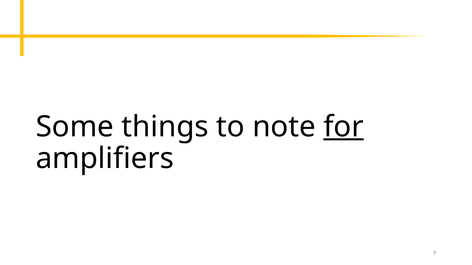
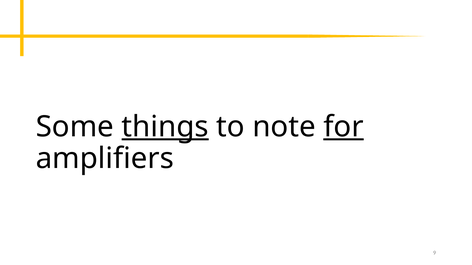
things underline: none -> present (165, 127)
